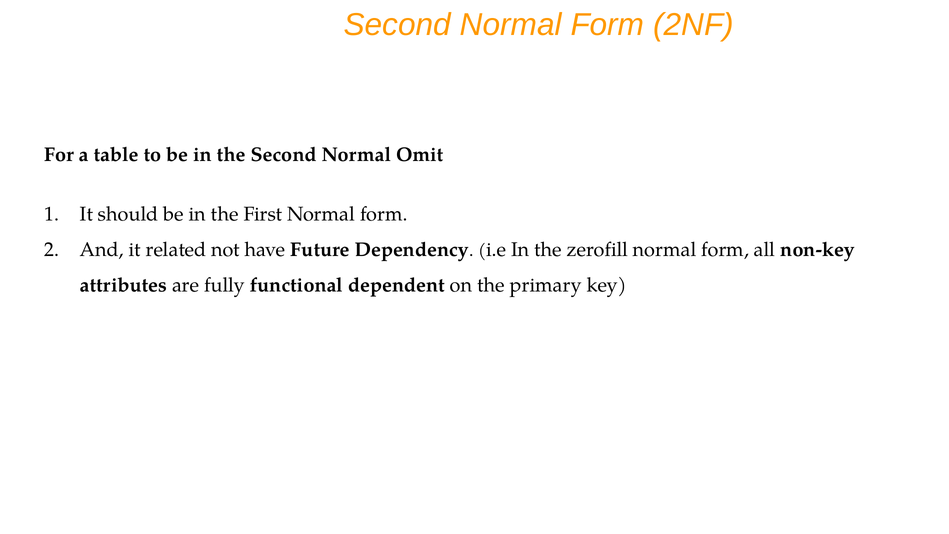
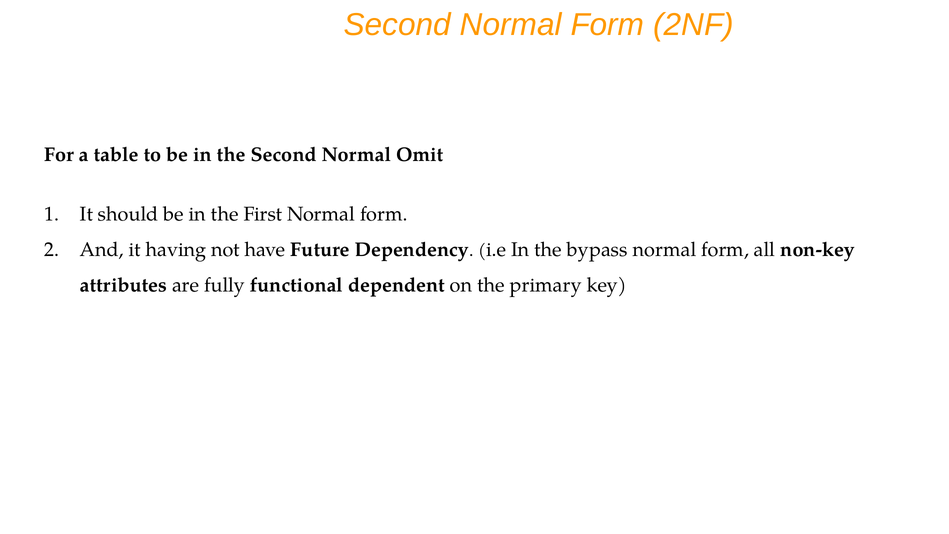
related: related -> having (176, 250)
zerofill: zerofill -> bypass (597, 250)
